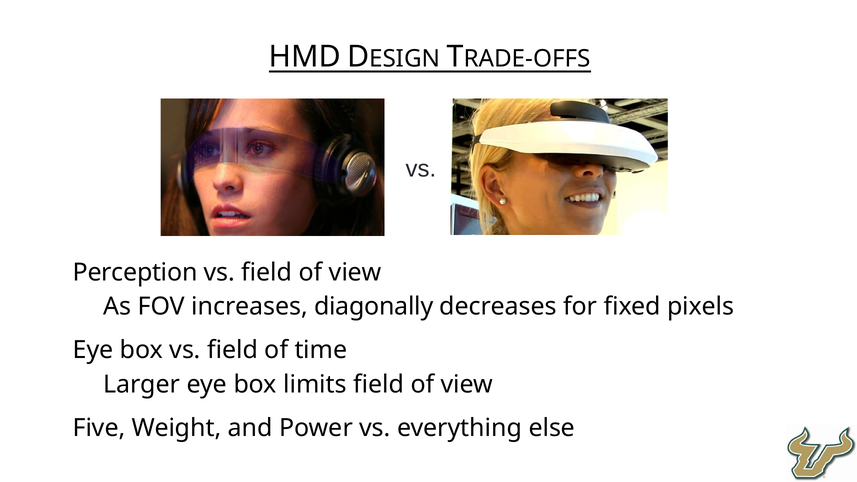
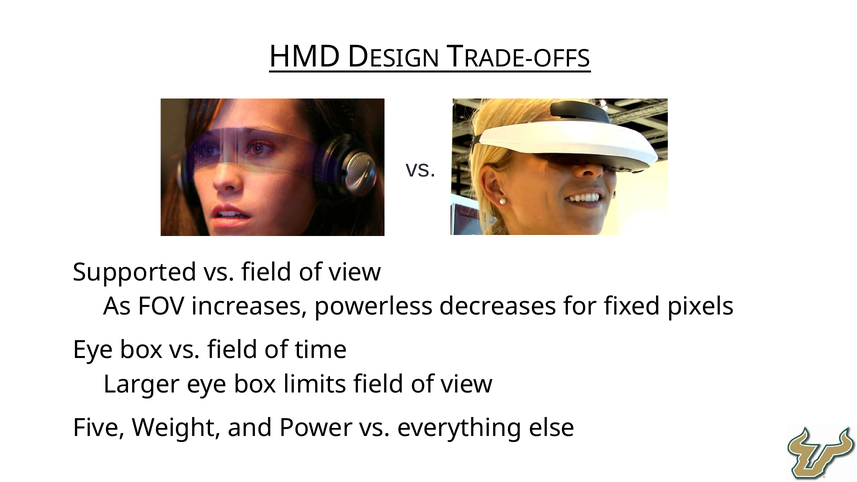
Perception: Perception -> Supported (135, 272)
diagonally: diagonally -> powerless (374, 307)
